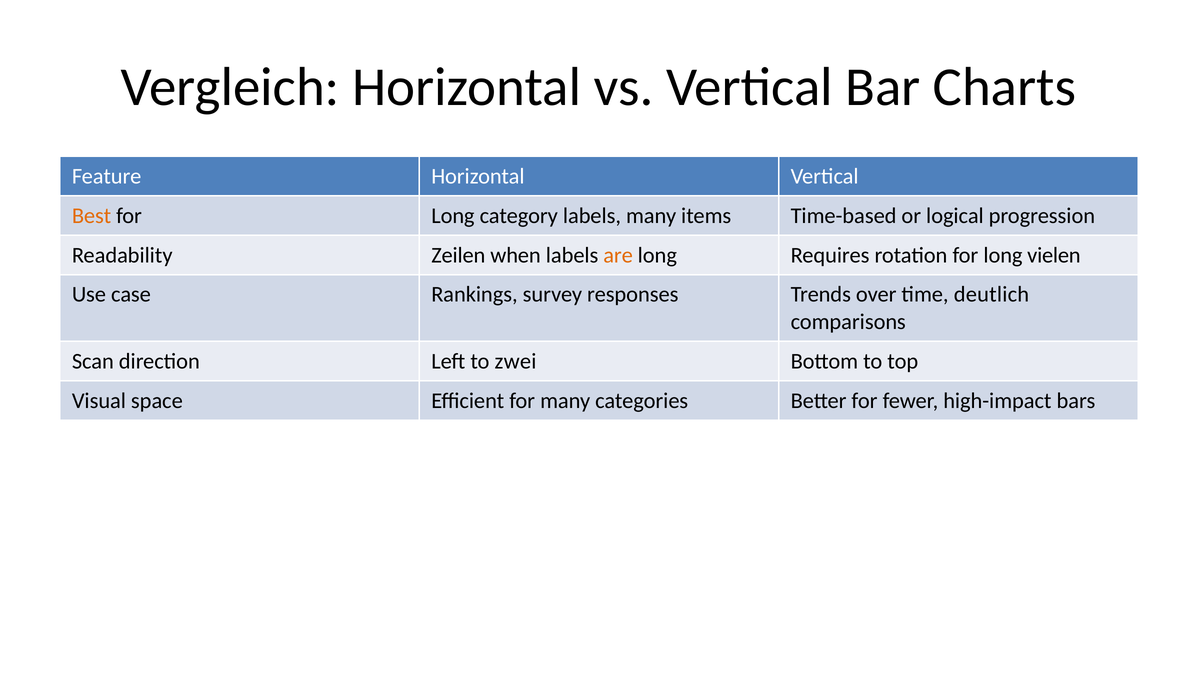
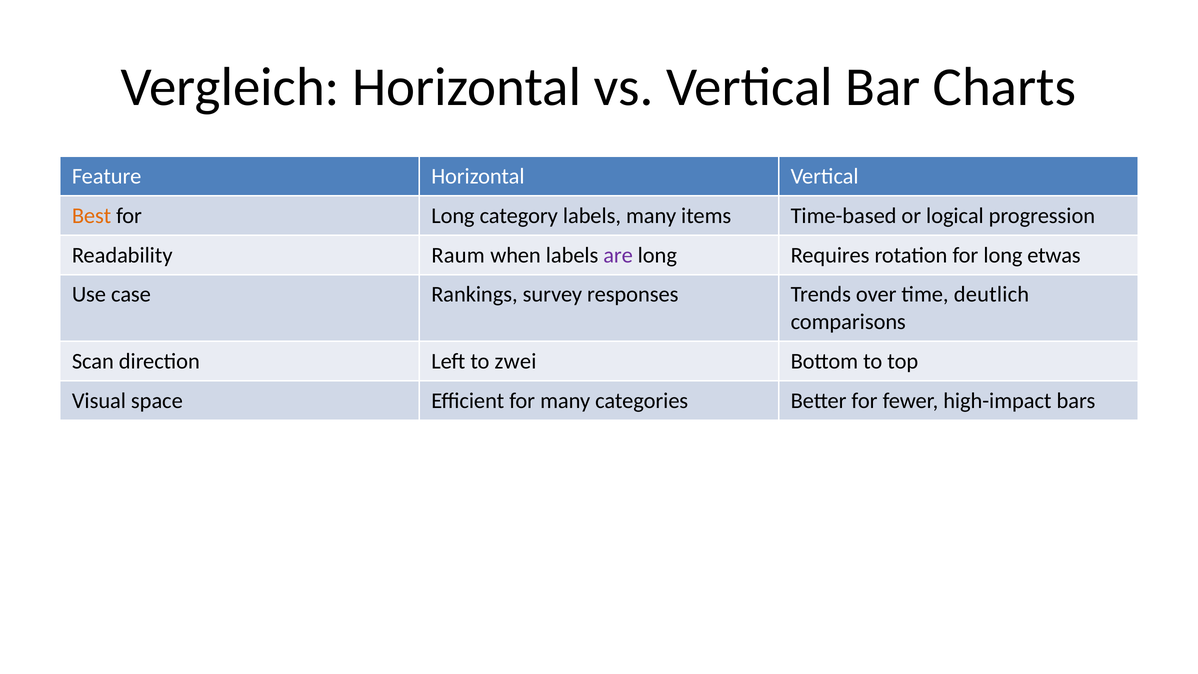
Zeilen: Zeilen -> Raum (458, 255)
are colour: orange -> purple (618, 255)
vielen: vielen -> etwas (1054, 255)
